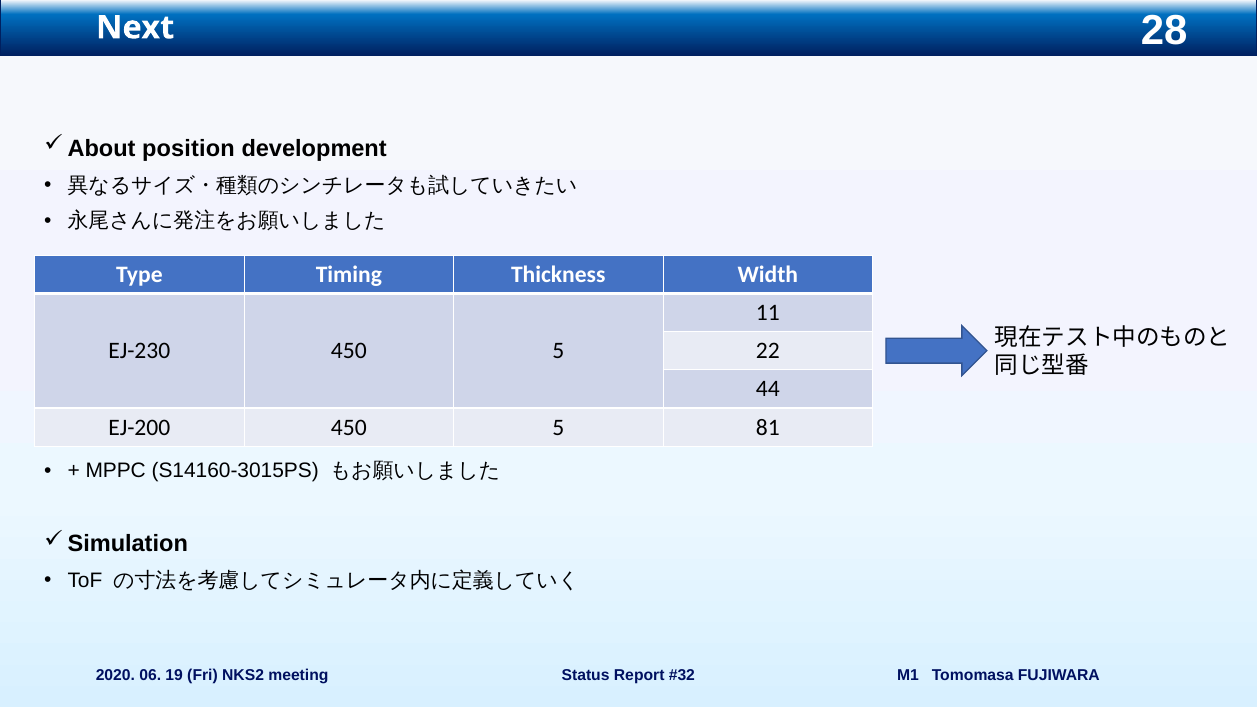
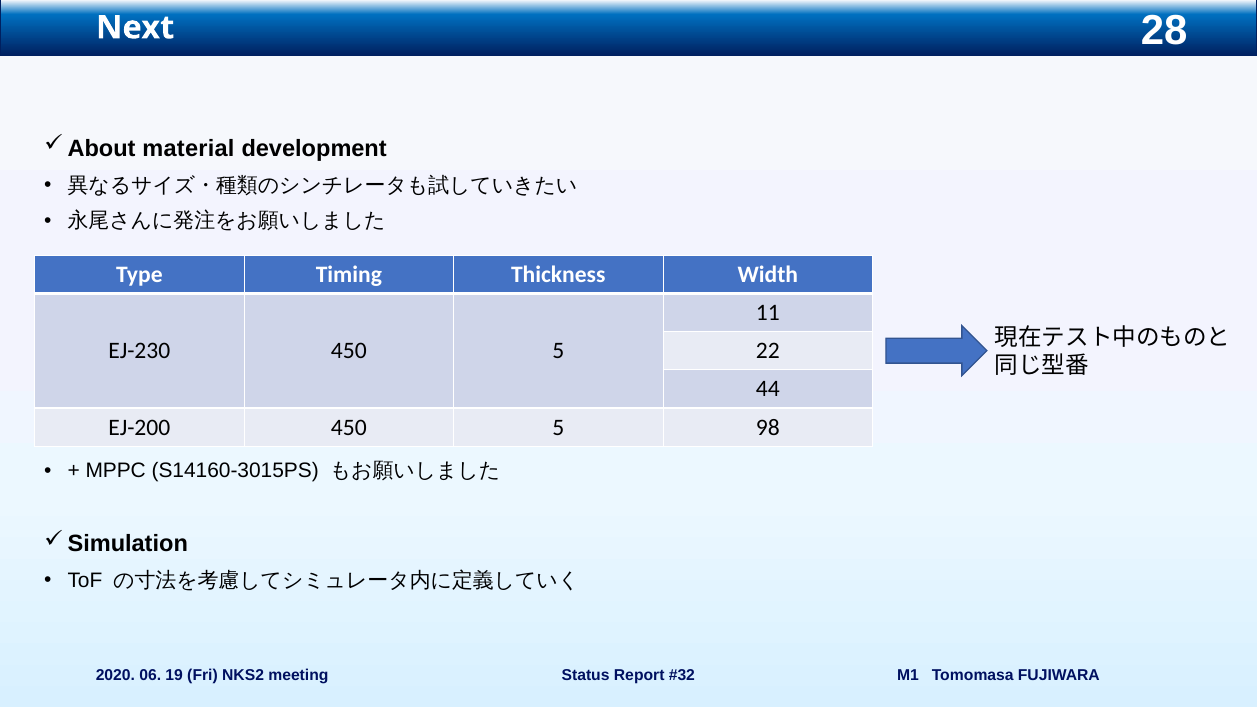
position: position -> material (188, 148)
81: 81 -> 98 (768, 427)
